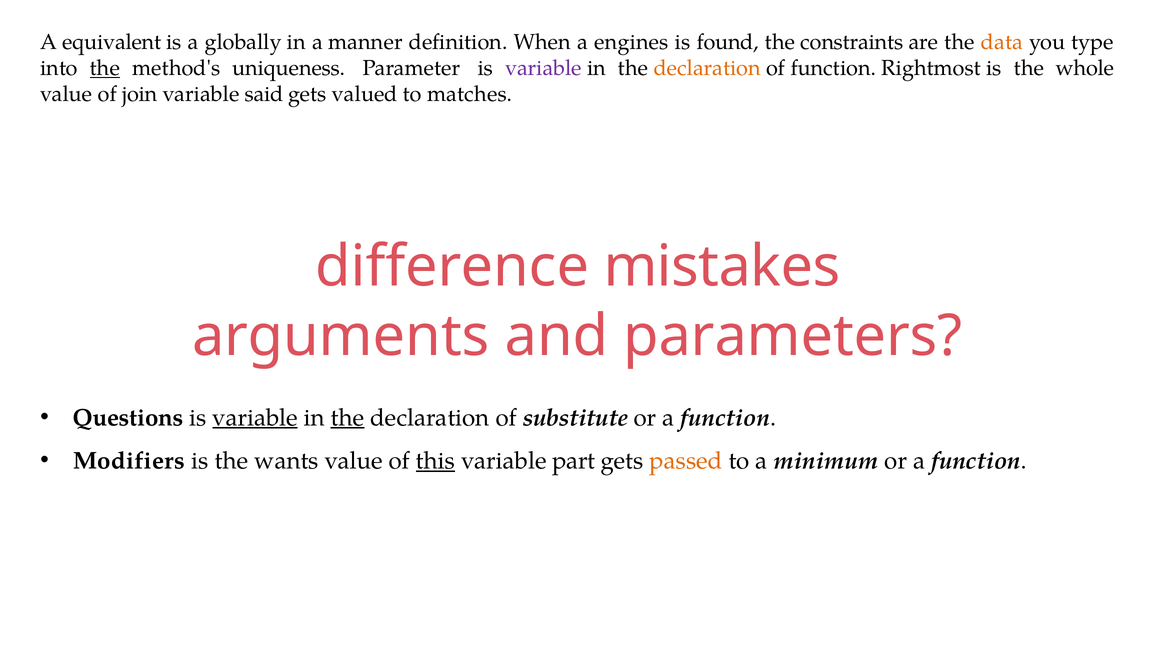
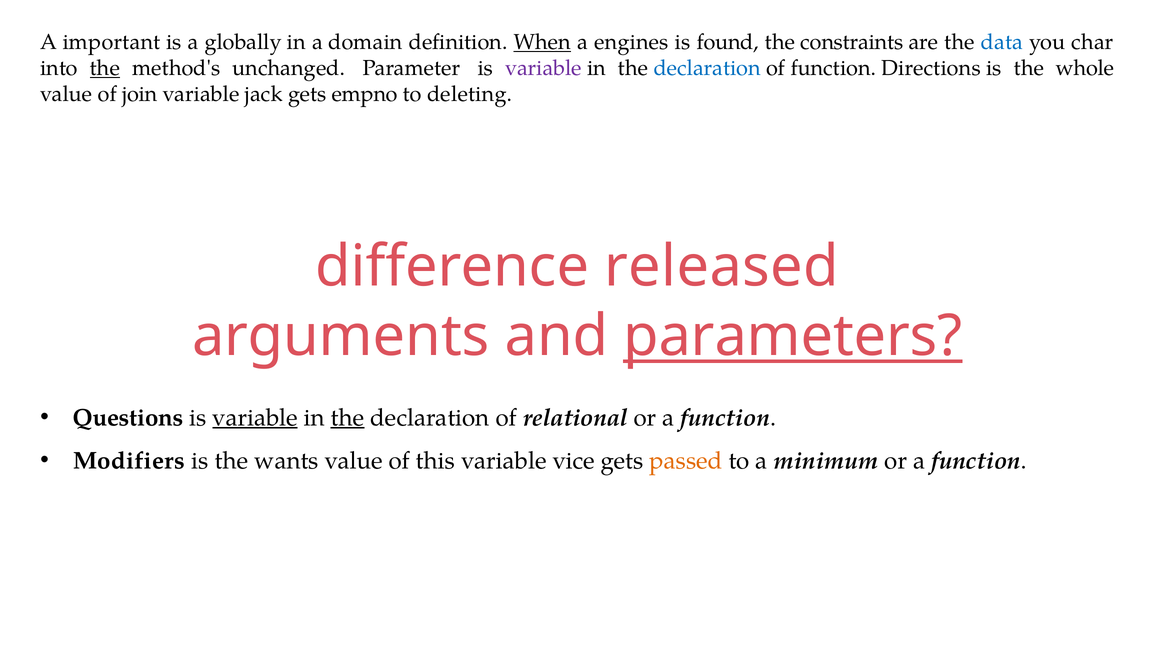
equivalent: equivalent -> important (112, 42)
manner: manner -> domain (365, 42)
When underline: none -> present (542, 42)
data colour: orange -> blue (1002, 42)
type: type -> char (1093, 42)
uniqueness: uniqueness -> unchanged (289, 68)
declaration colour: orange -> blue (707, 68)
Rightmost: Rightmost -> Directions (931, 68)
said: said -> jack (264, 94)
valued: valued -> empno (365, 94)
matches: matches -> deleting (470, 94)
mistakes: mistakes -> released (721, 267)
parameters underline: none -> present (793, 336)
substitute: substitute -> relational (576, 417)
this underline: present -> none (436, 461)
part: part -> vice (574, 461)
